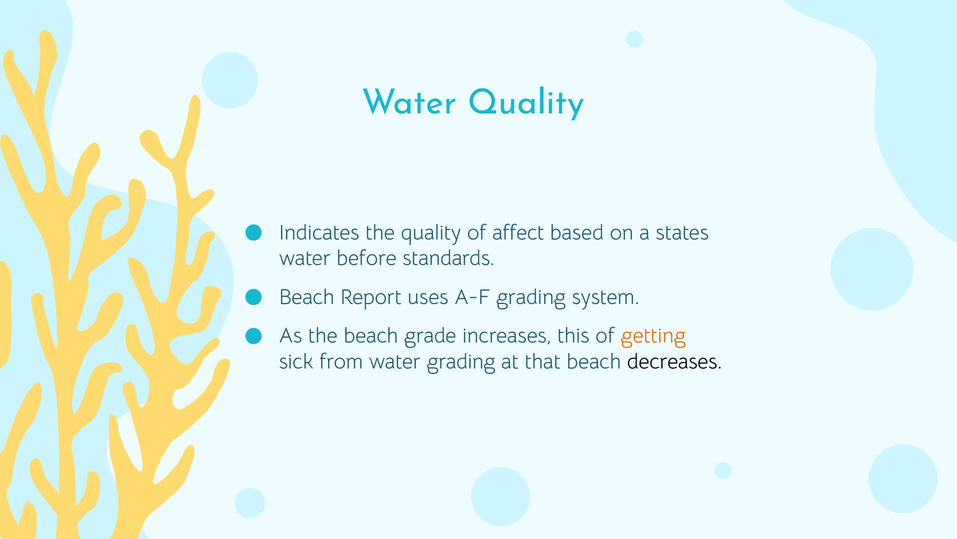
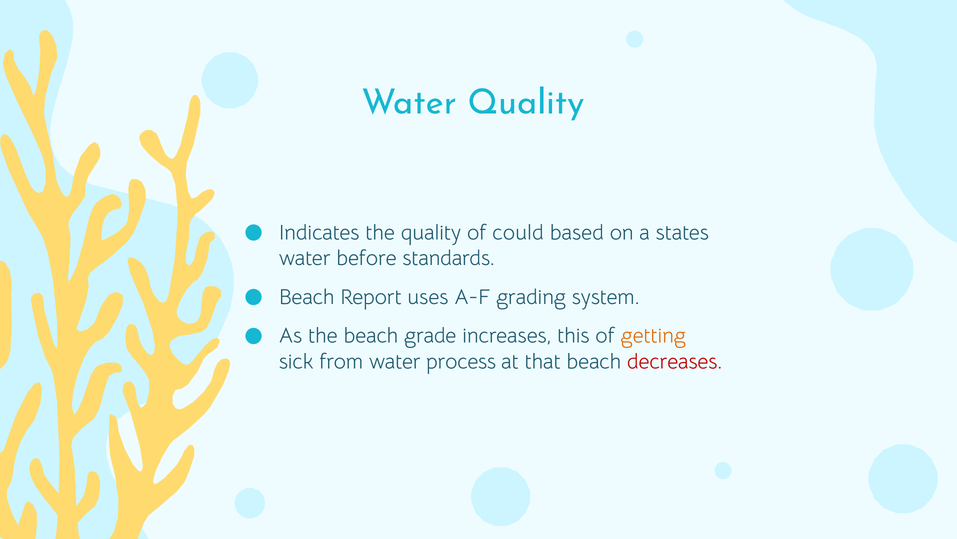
affect: affect -> could (518, 232)
water grading: grading -> process (461, 361)
decreases colour: black -> red (675, 361)
